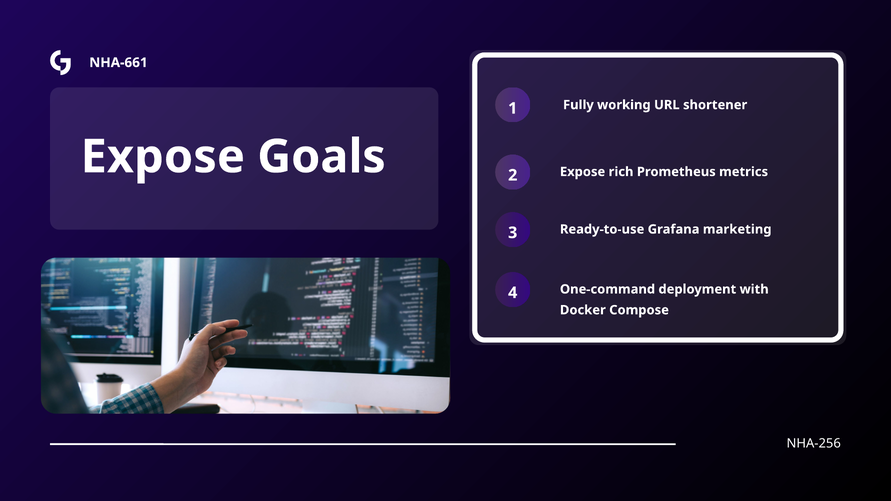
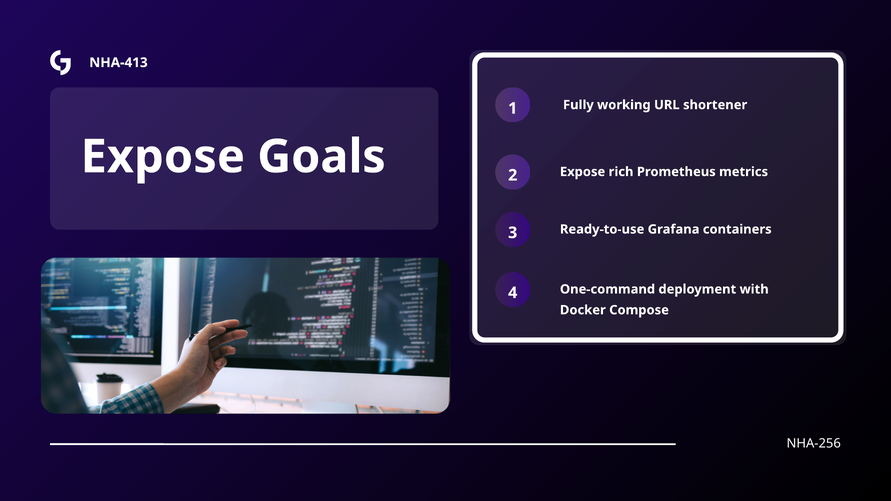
NHA-661: NHA-661 -> NHA-413 (118, 63)
marketing: marketing -> containers (737, 229)
